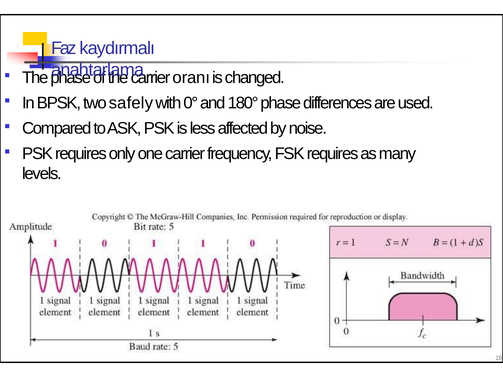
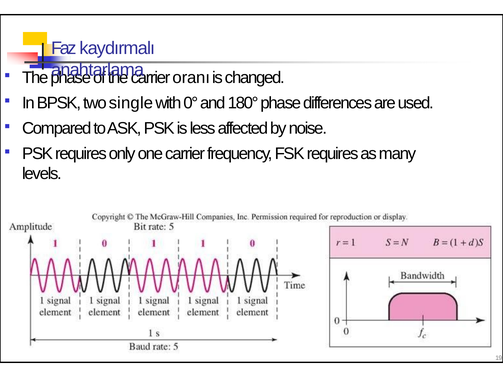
safely: safely -> single (131, 103)
